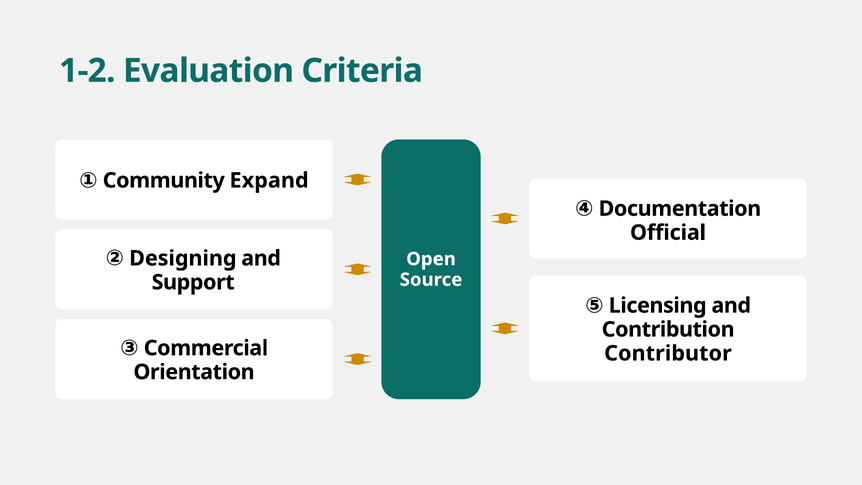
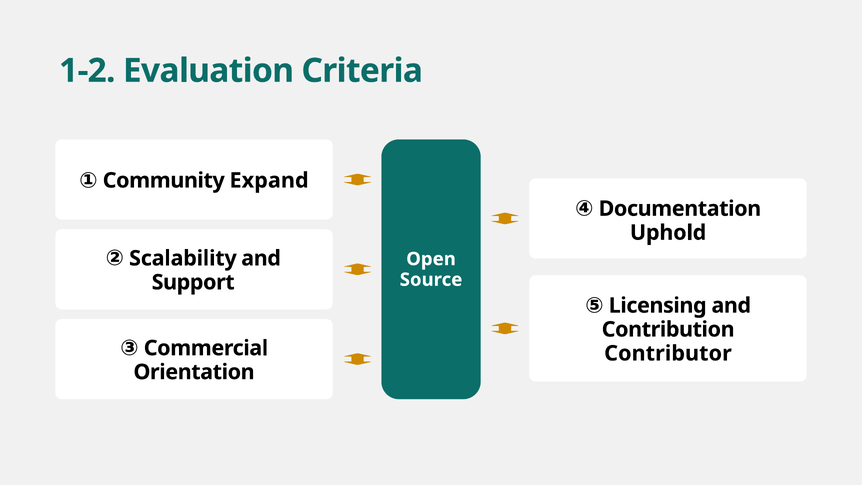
Official: Official -> Uphold (668, 233)
Designing: Designing -> Scalability (183, 258)
